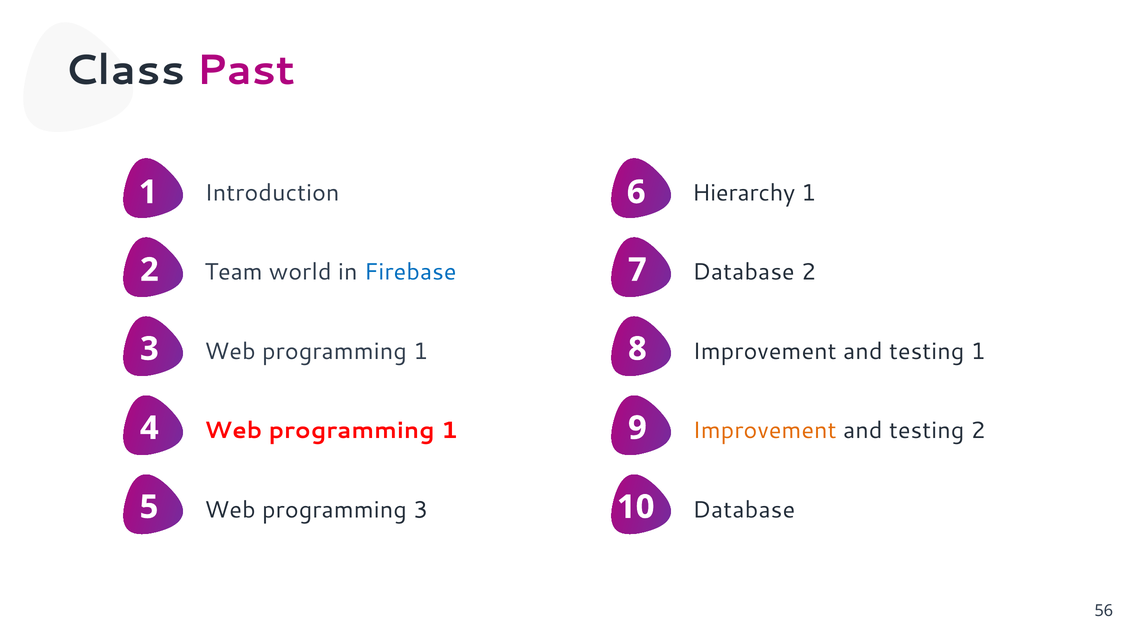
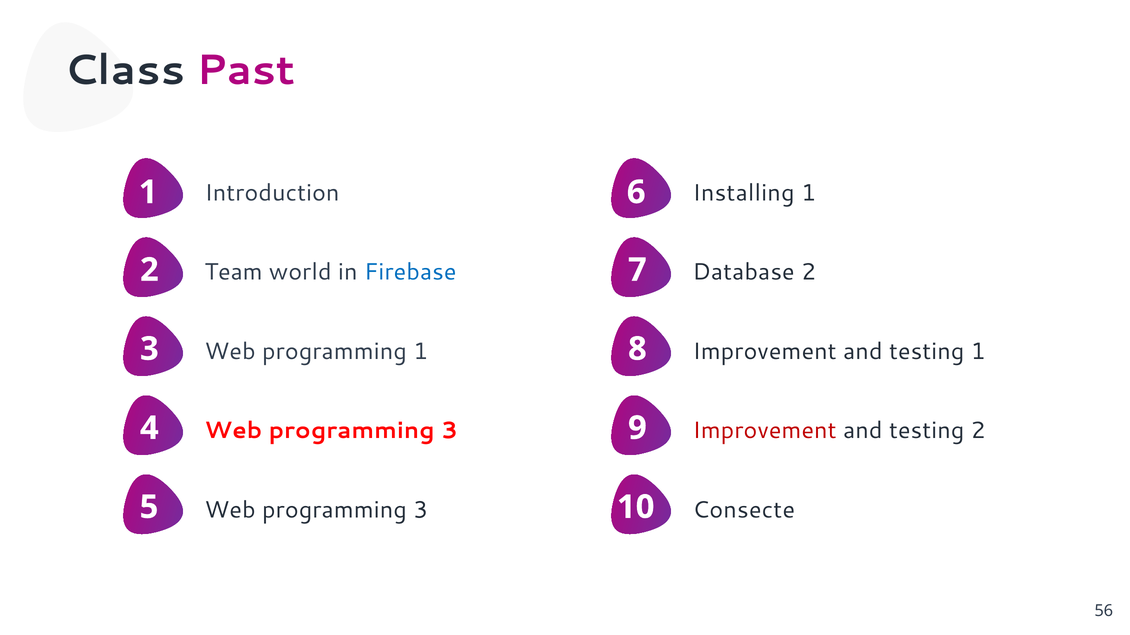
Hierarchy: Hierarchy -> Installing (743, 193)
1: 1 -> 3 (449, 431)
Improvement colour: orange -> red (764, 431)
Database: Database -> Consecte (744, 510)
